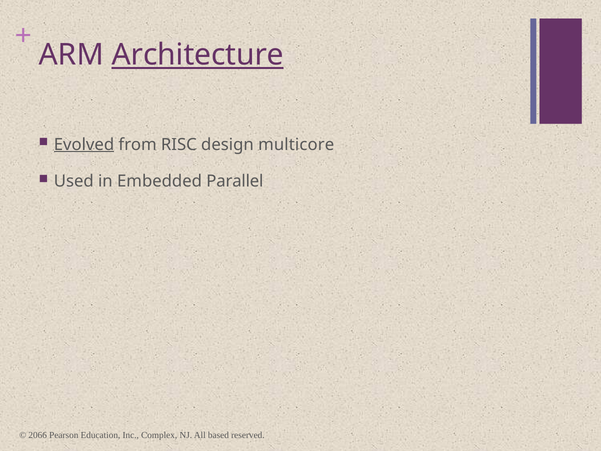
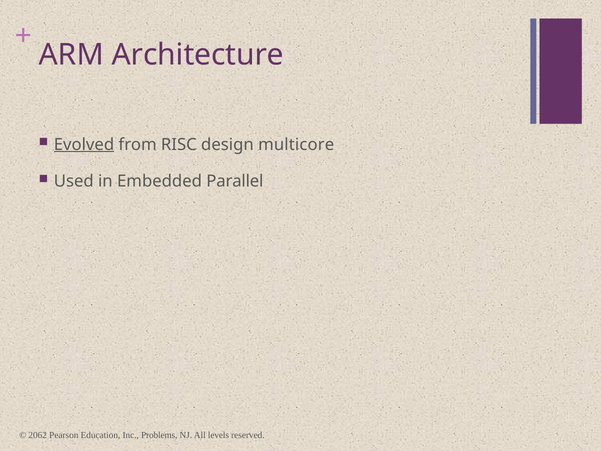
Architecture underline: present -> none (198, 55)
2066: 2066 -> 2062 (38, 435)
Complex: Complex -> Problems (159, 435)
based: based -> levels (218, 435)
